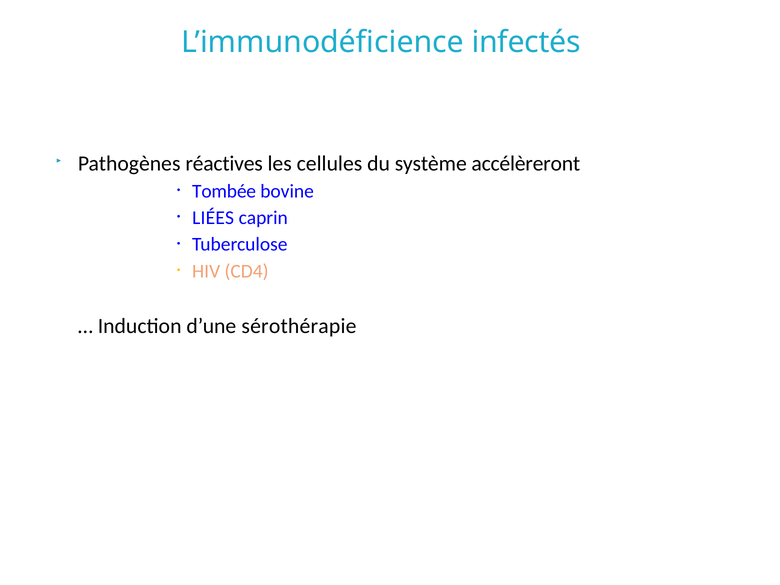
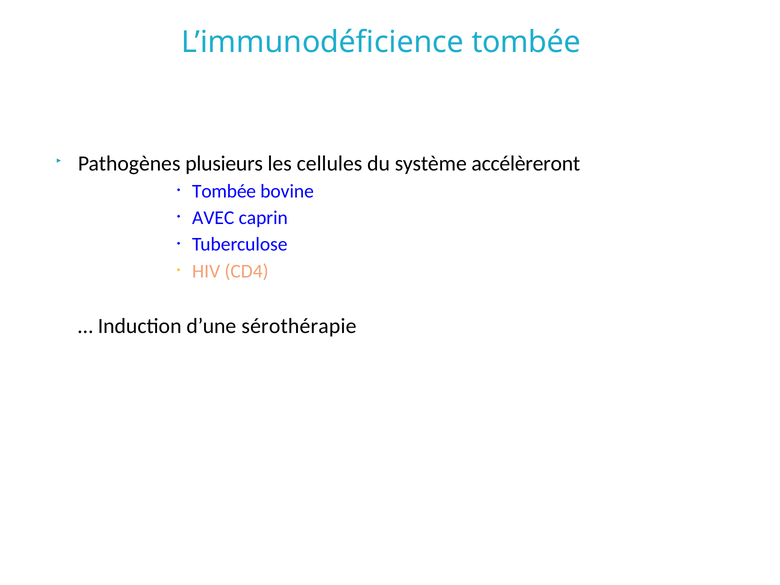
L’immunodéficience infectés: infectés -> tombée (526, 42)
réactives: réactives -> plusieurs (224, 163)
LIÉES: LIÉES -> AVEC (213, 218)
